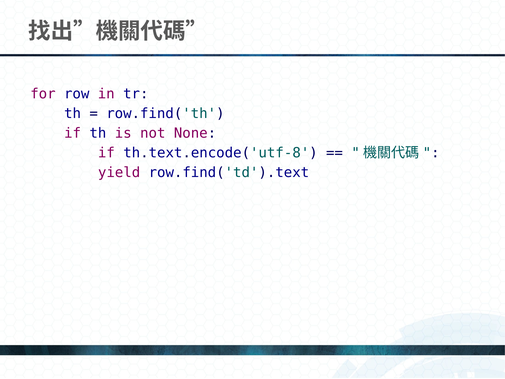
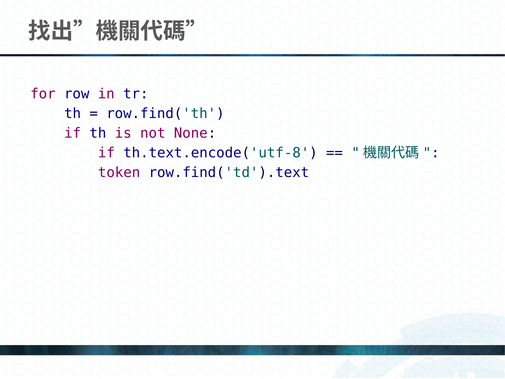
yield: yield -> token (119, 172)
